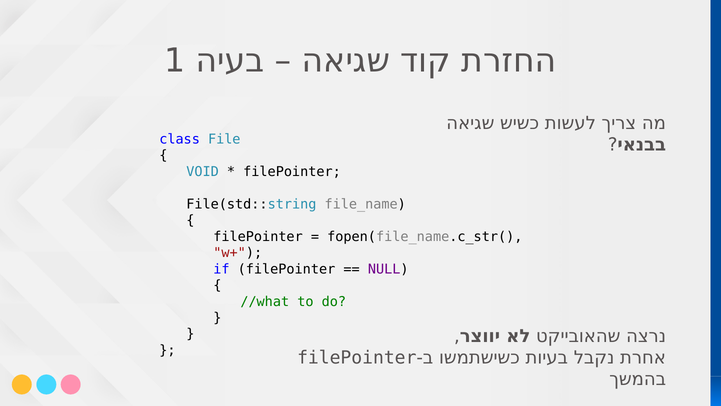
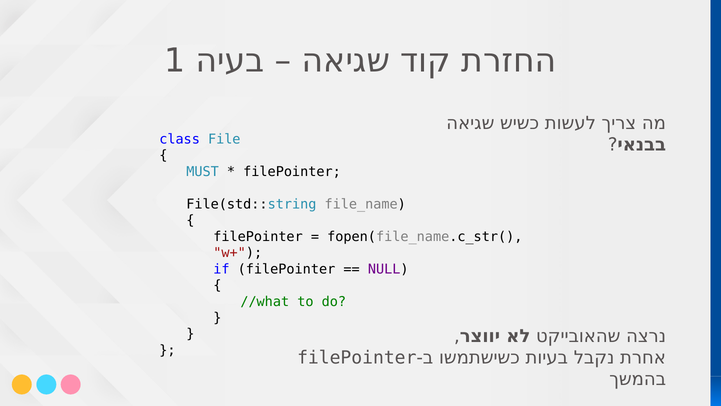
VOID: VOID -> MUST (203, 171)
